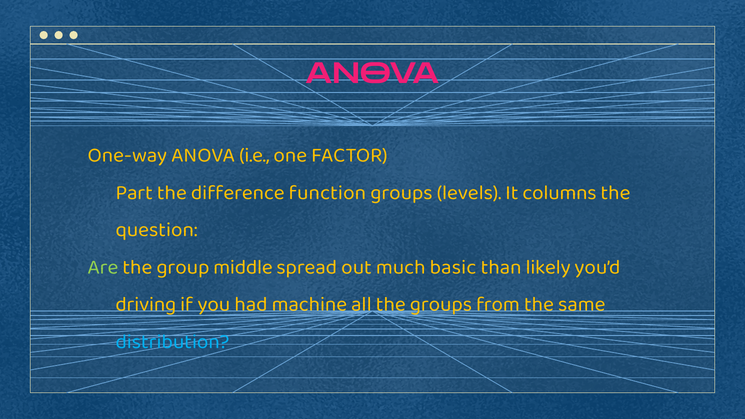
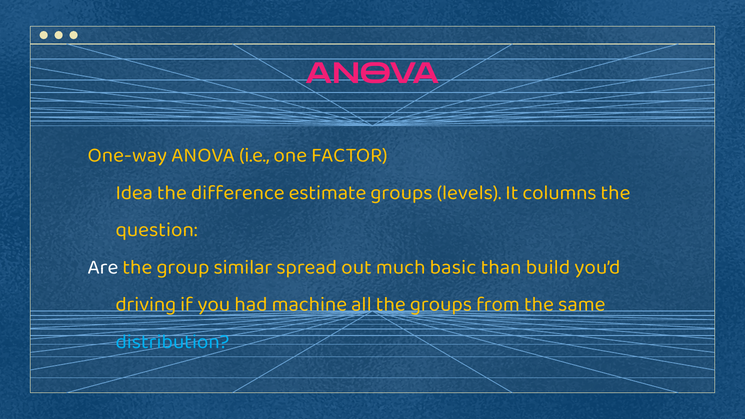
Part: Part -> Idea (134, 192)
function: function -> estimate (328, 192)
Are colour: light green -> white (103, 267)
middle: middle -> similar (243, 267)
likely: likely -> build (548, 267)
